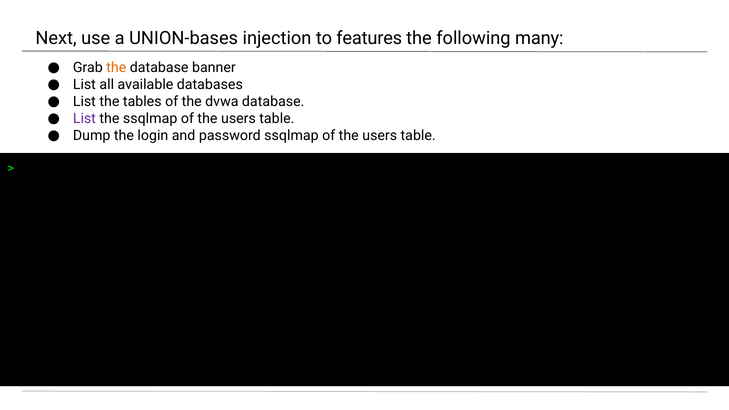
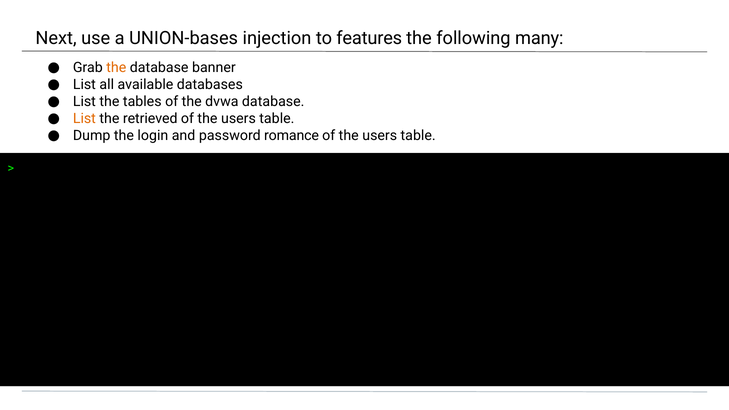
List colour: purple -> orange (84, 119)
the ssqlmap: ssqlmap -> retrieved (150, 119)
password ssqlmap: ssqlmap -> romance (292, 136)
